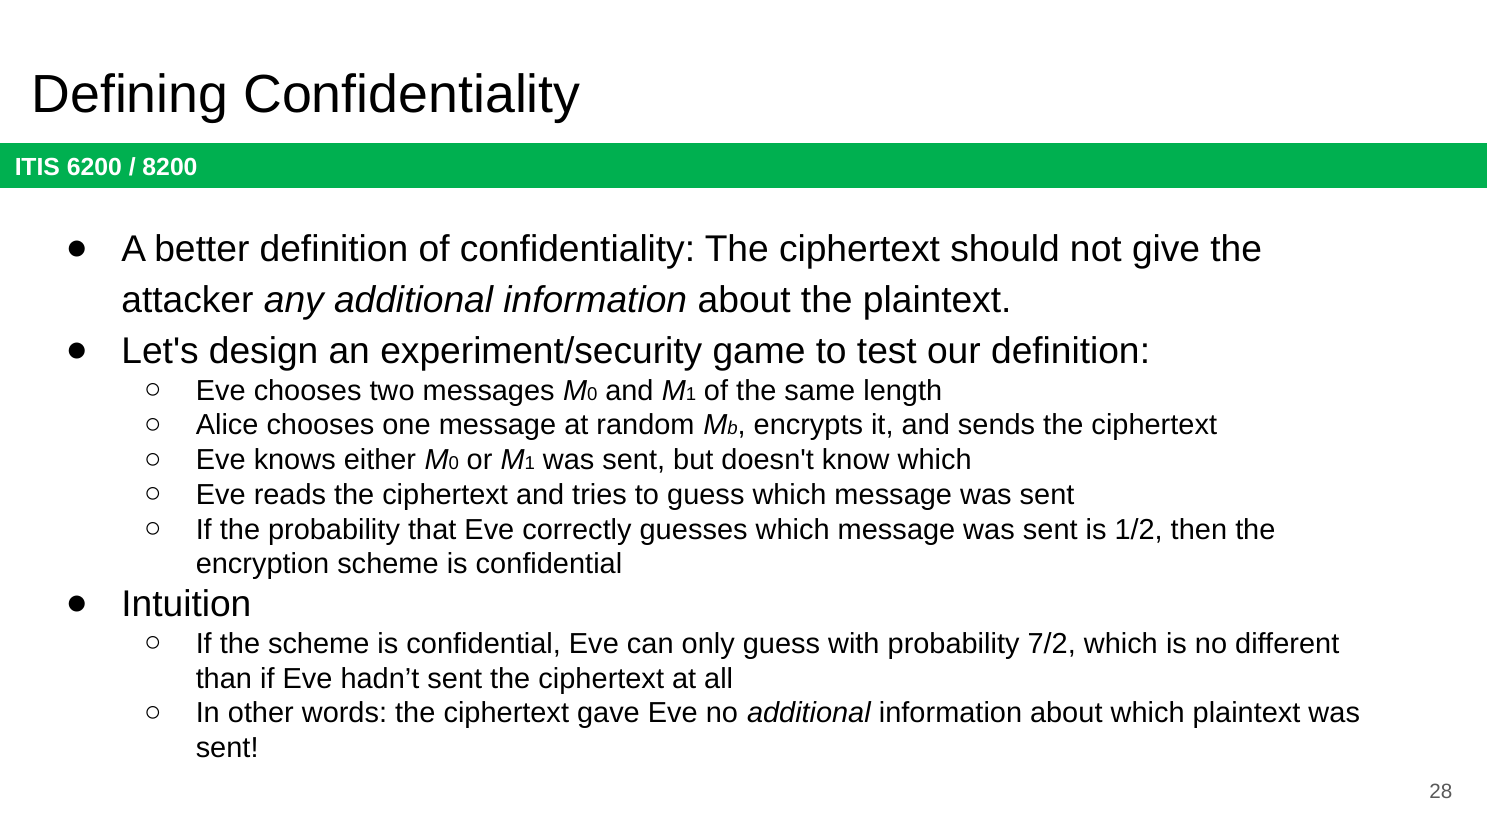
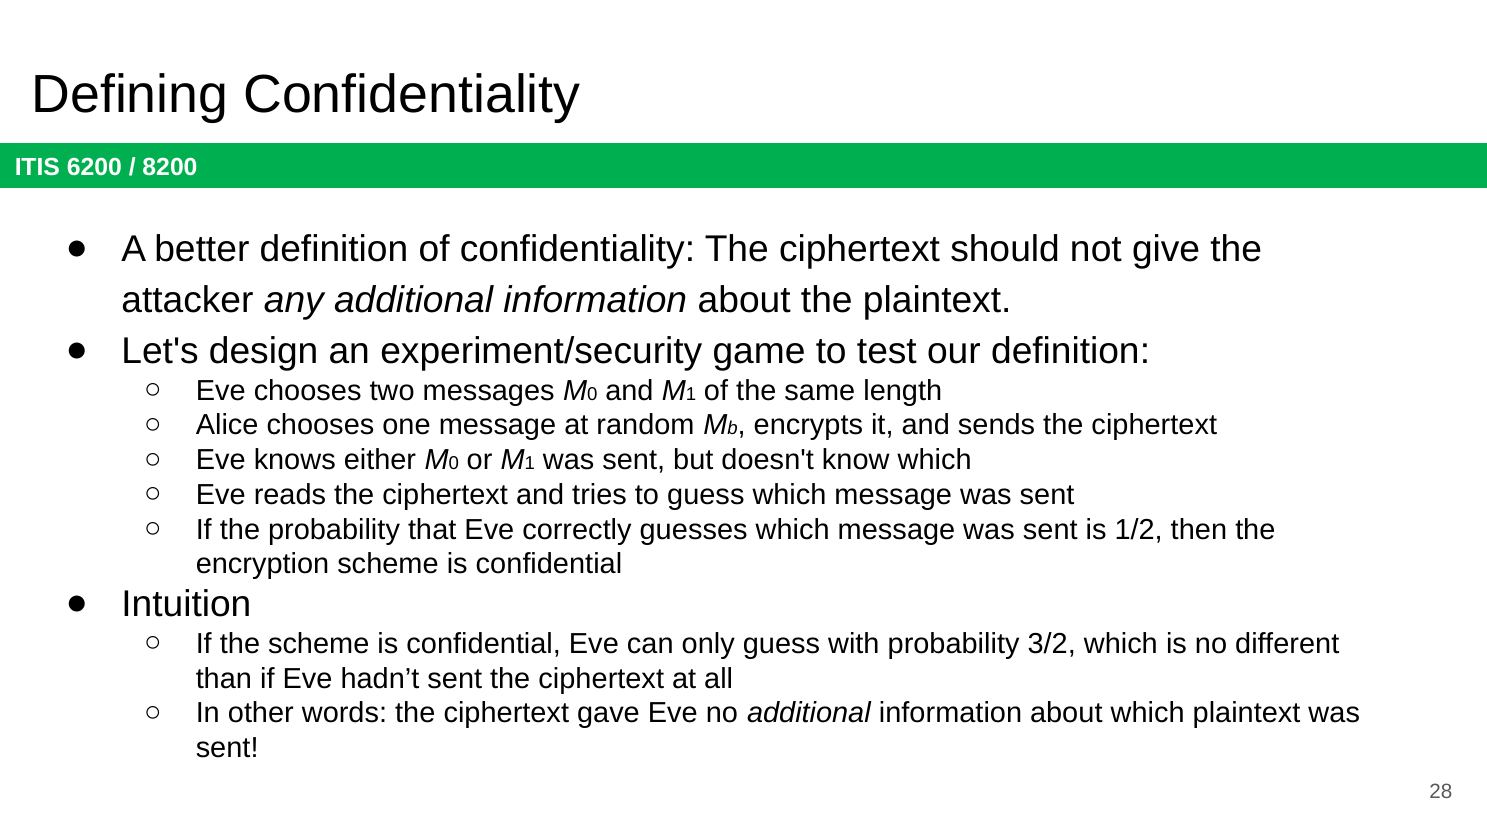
7/2: 7/2 -> 3/2 (1052, 644)
